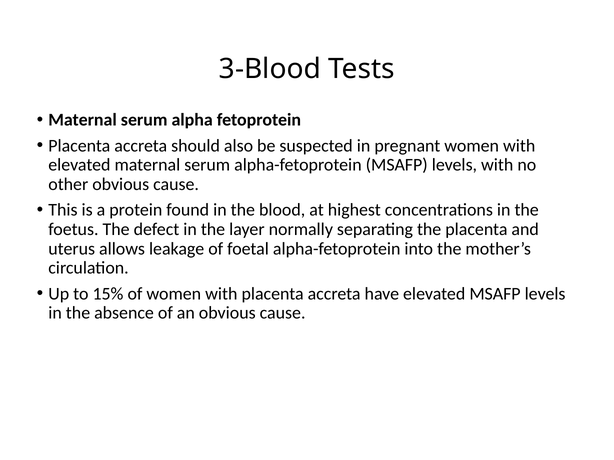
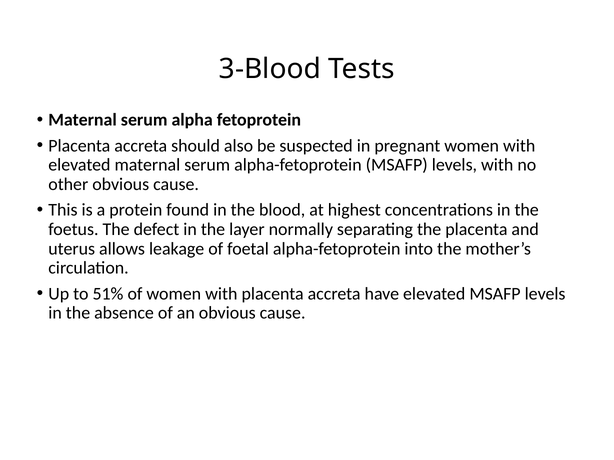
15%: 15% -> 51% (108, 294)
